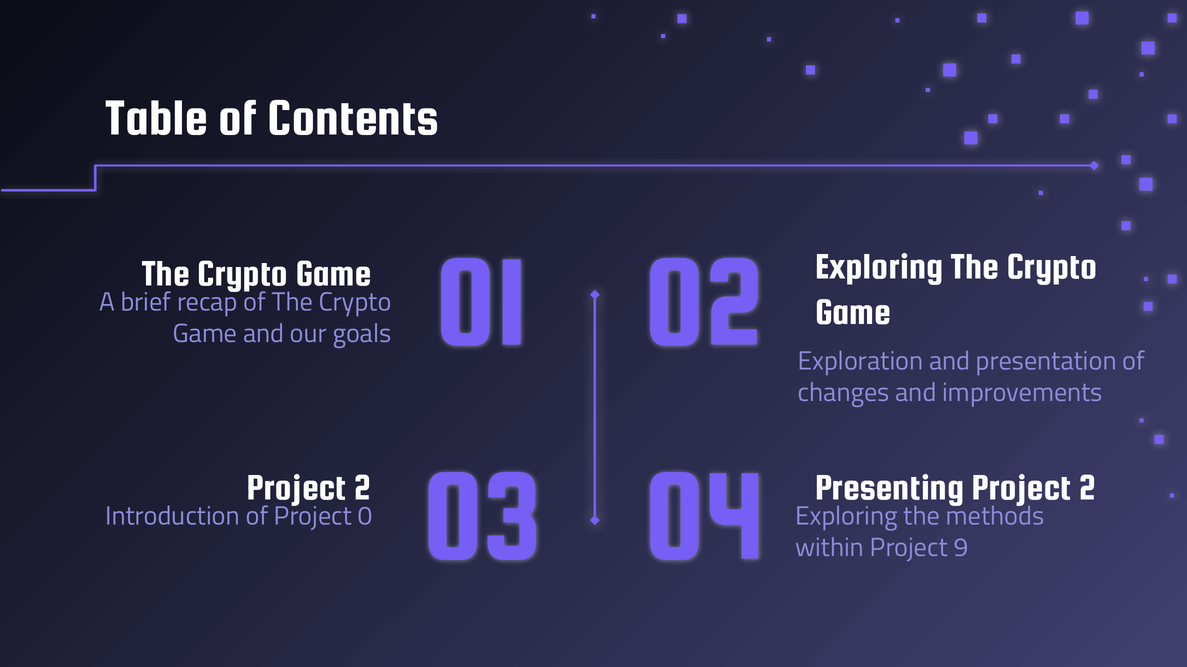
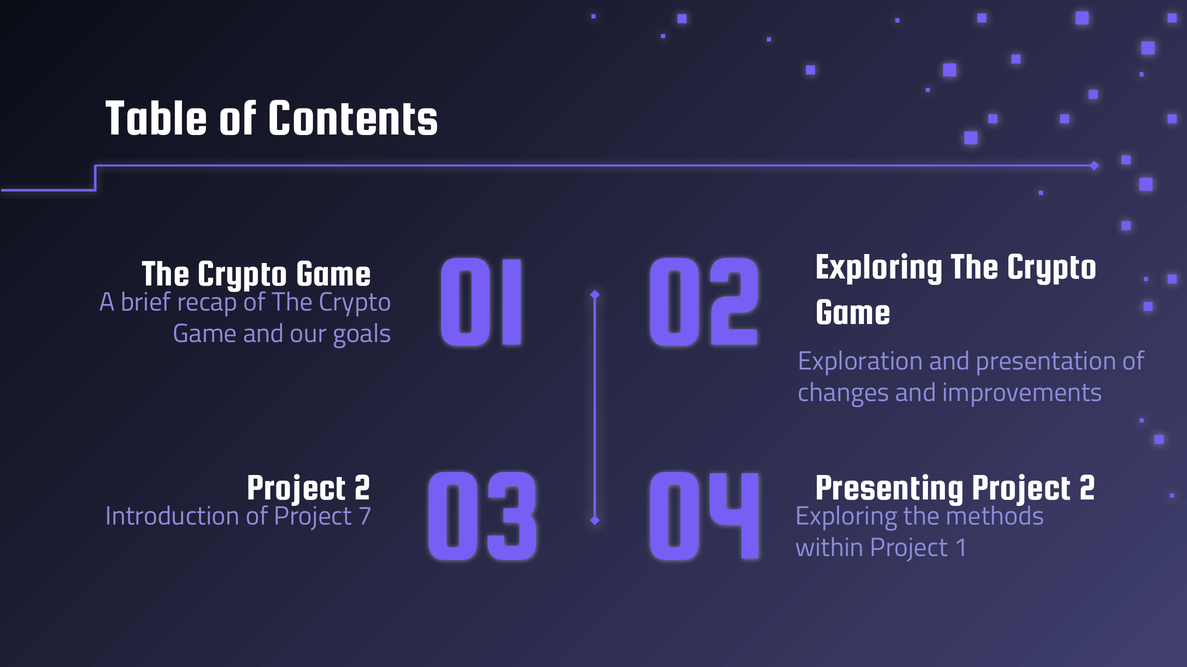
0: 0 -> 7 (365, 517)
9: 9 -> 1 (961, 548)
